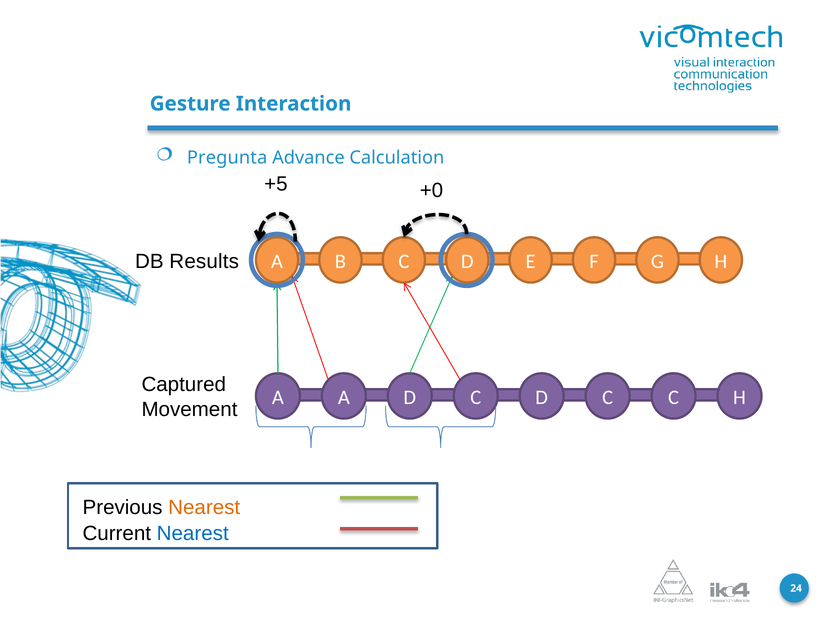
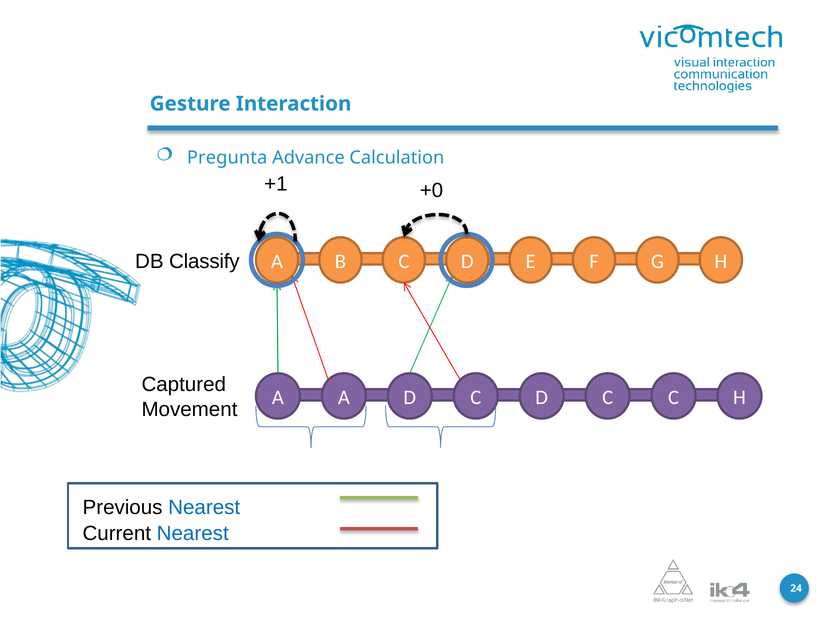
+5: +5 -> +1 (276, 184)
Results: Results -> Classify (204, 262)
Nearest colour: orange -> blue (204, 508)
